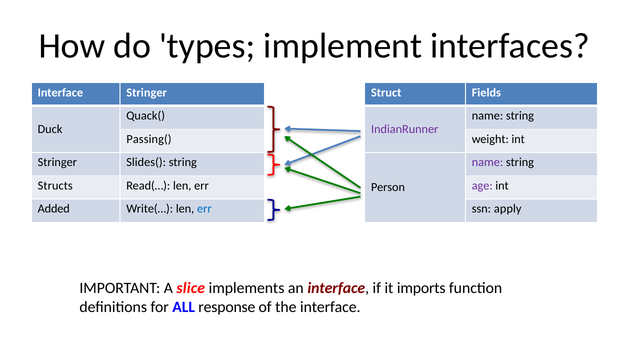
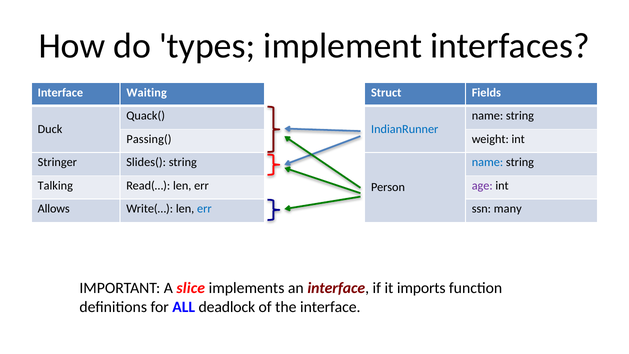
Interface Stringer: Stringer -> Waiting (147, 93)
IndianRunner colour: purple -> blue (405, 129)
name colour: purple -> blue (487, 162)
Structs: Structs -> Talking (55, 186)
Added: Added -> Allows (54, 209)
apply: apply -> many (508, 209)
response: response -> deadlock (227, 307)
